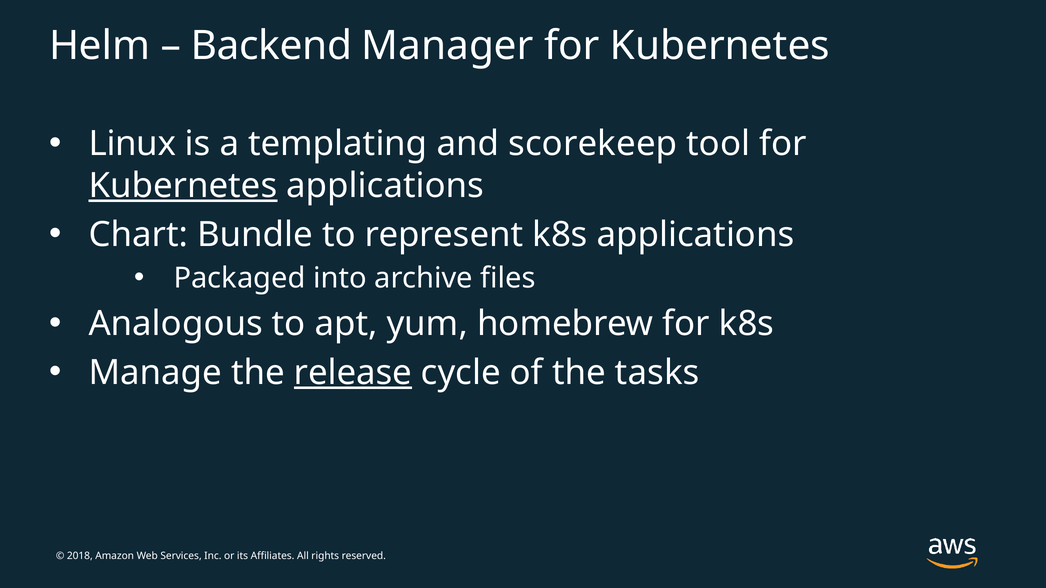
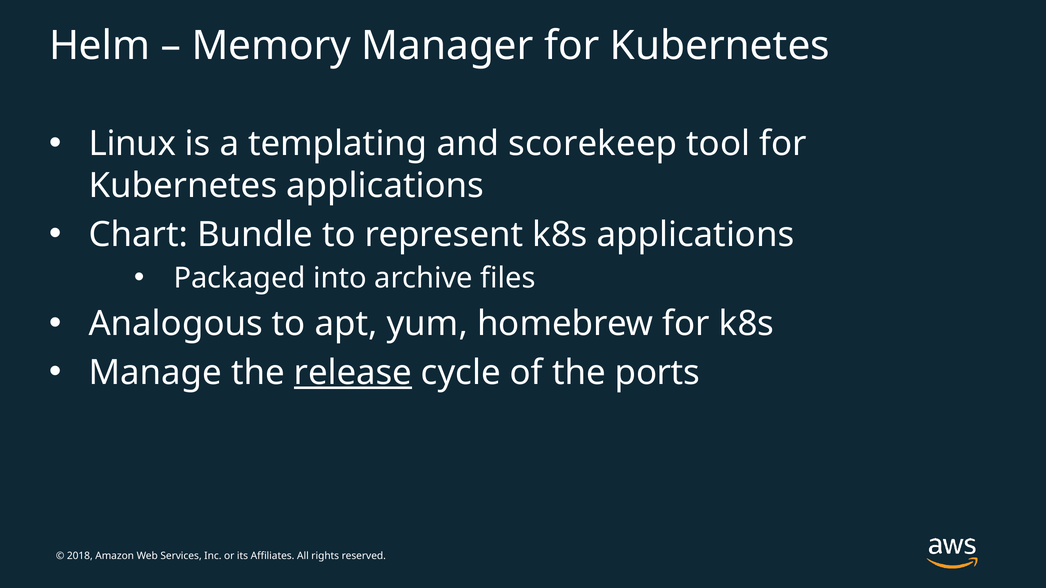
Backend: Backend -> Memory (271, 46)
Kubernetes underline: present -> none (183, 186)
tasks: tasks -> ports (657, 373)
